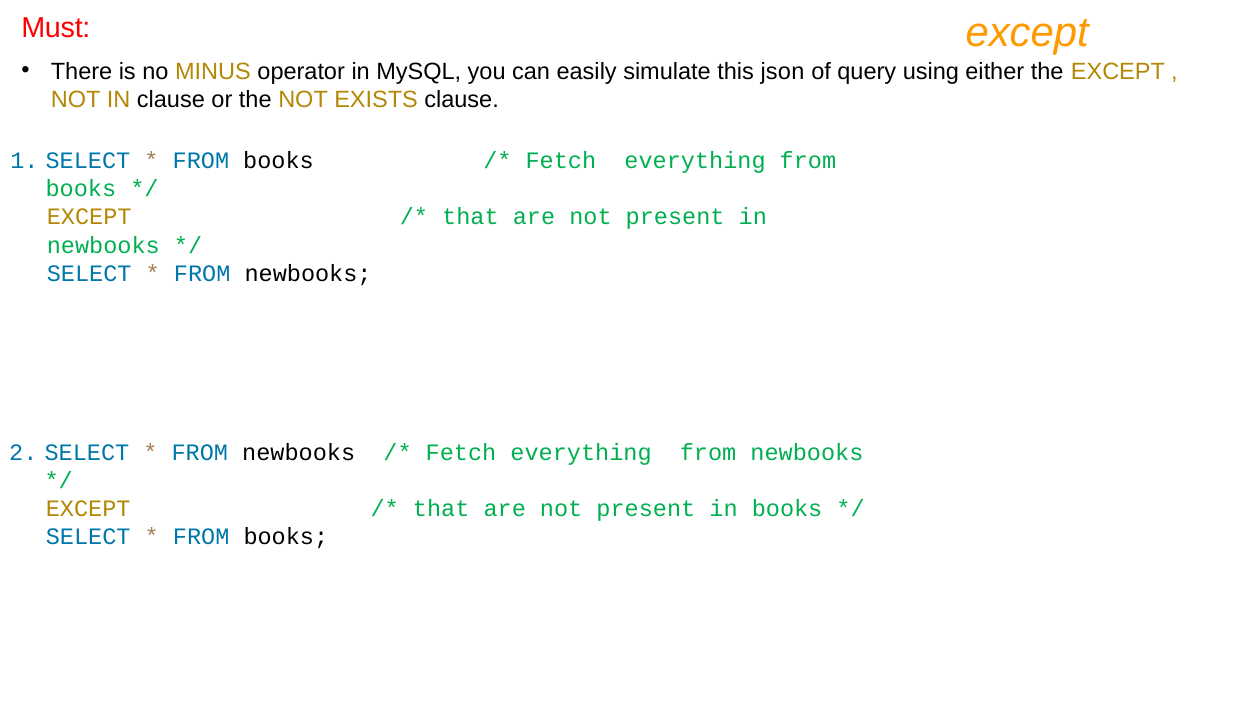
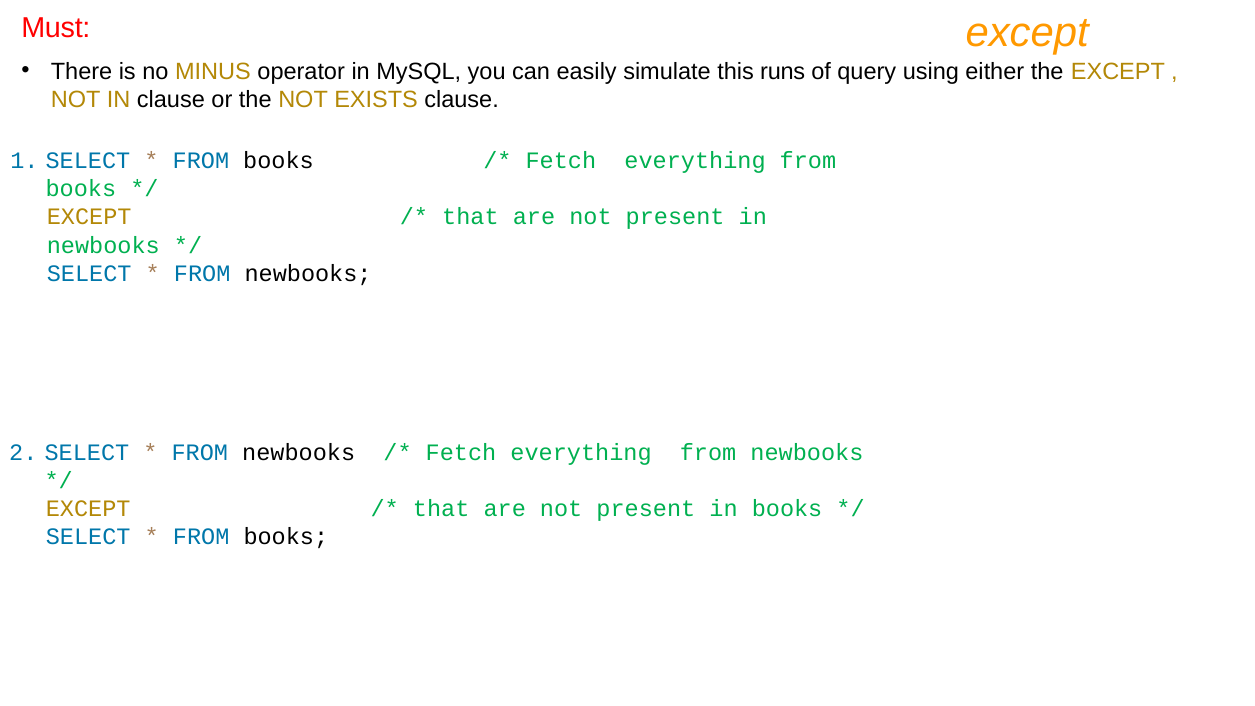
json: json -> runs (783, 71)
